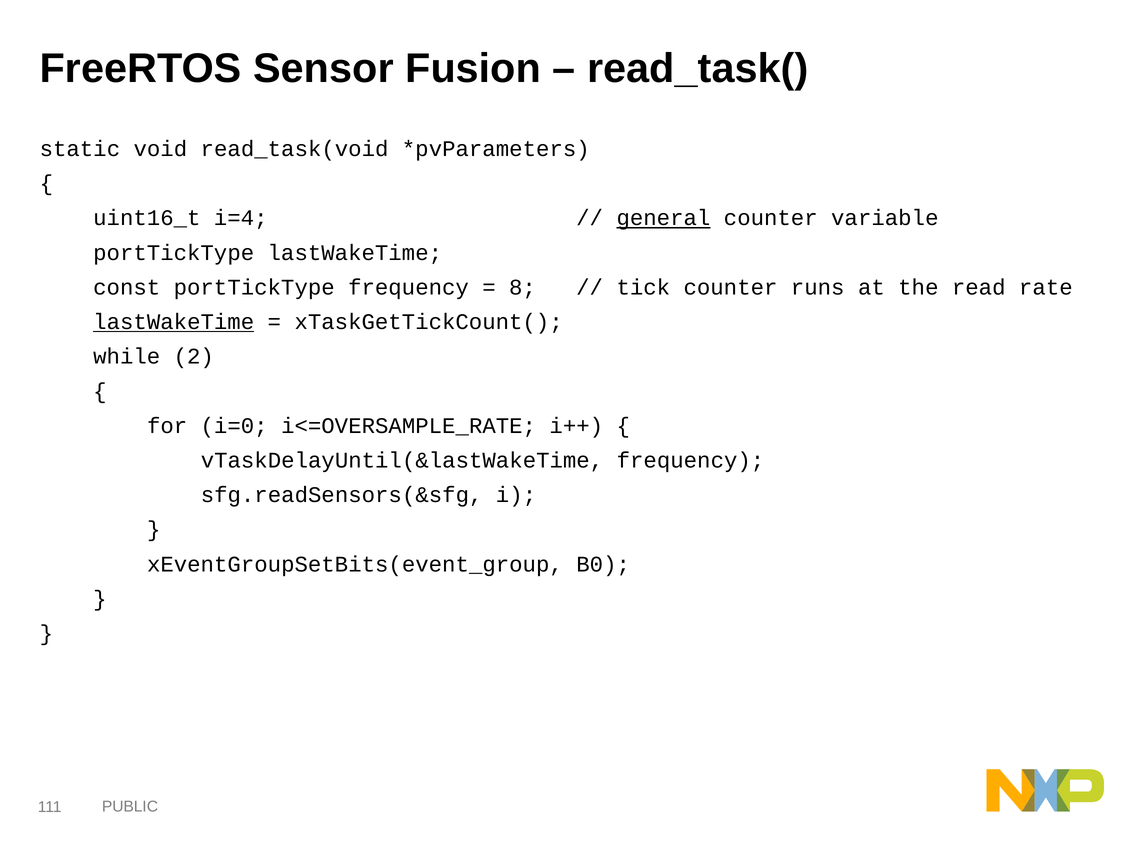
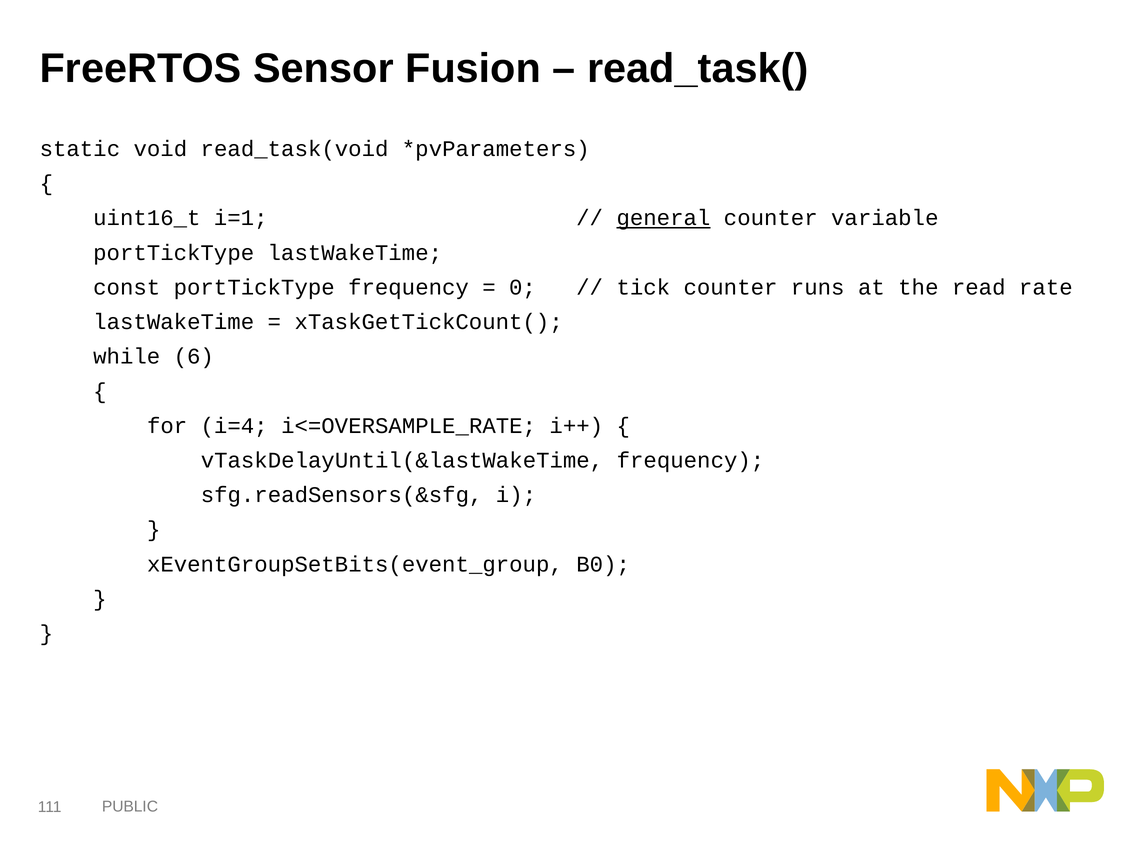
i=4: i=4 -> i=1 (241, 218)
8: 8 -> 0 (522, 287)
lastWakeTime underline: present -> none (174, 322)
2: 2 -> 6 (194, 357)
i=0: i=0 -> i=4 (234, 426)
